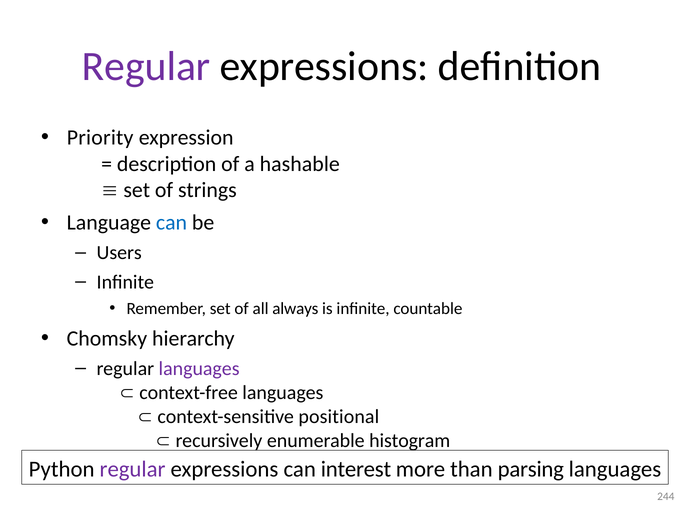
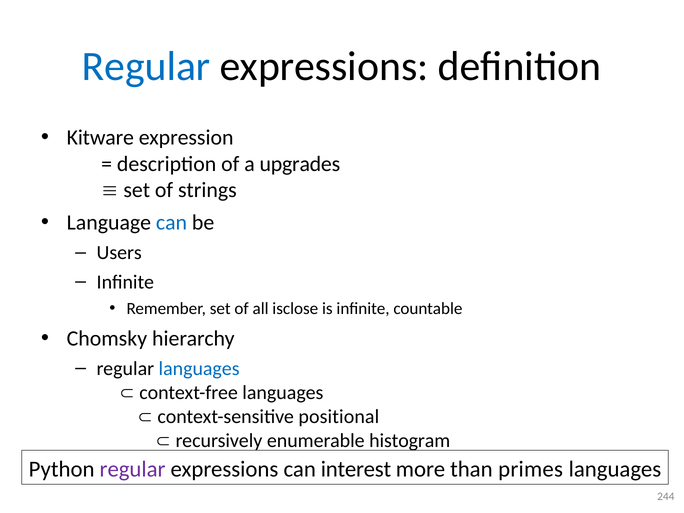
Regular colour: purple -> blue (146, 66)
Priority: Priority -> Kitware (100, 138)
hashable: hashable -> upgrades (300, 164)
always: always -> isclose (295, 309)
languages colour: purple -> blue (199, 369)
parsing: parsing -> primes (531, 469)
